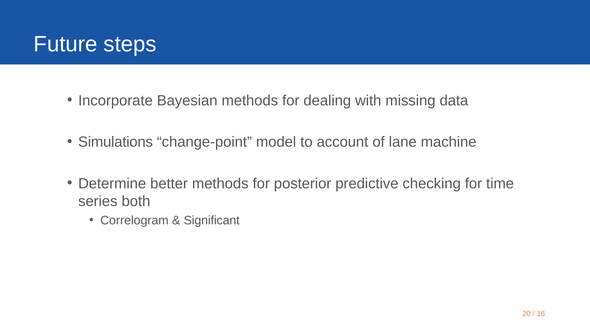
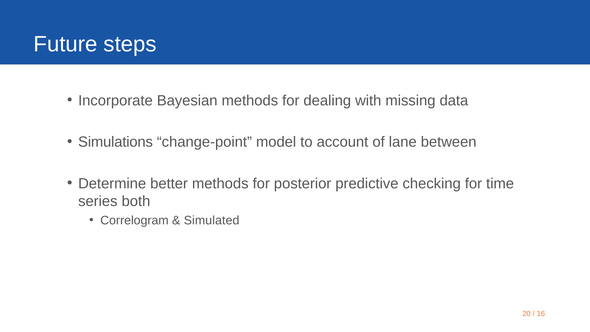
machine: machine -> between (449, 142)
Significant: Significant -> Simulated (212, 220)
